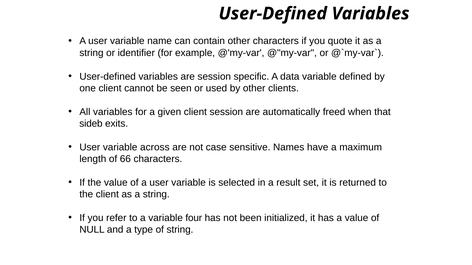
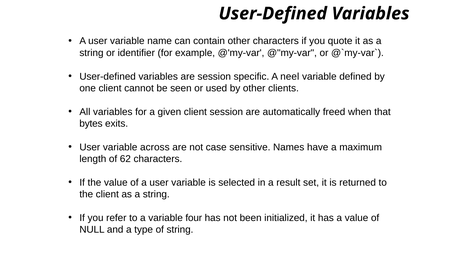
data: data -> neel (290, 77)
sideb: sideb -> bytes (91, 124)
66: 66 -> 62 (125, 159)
